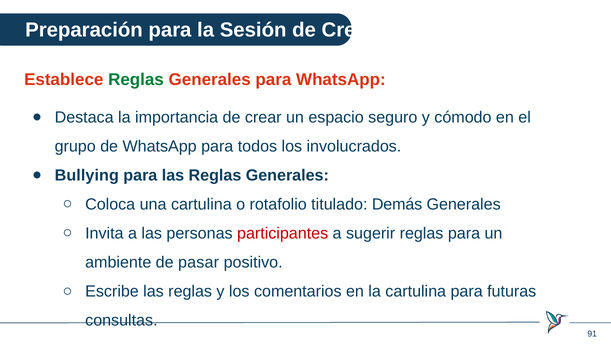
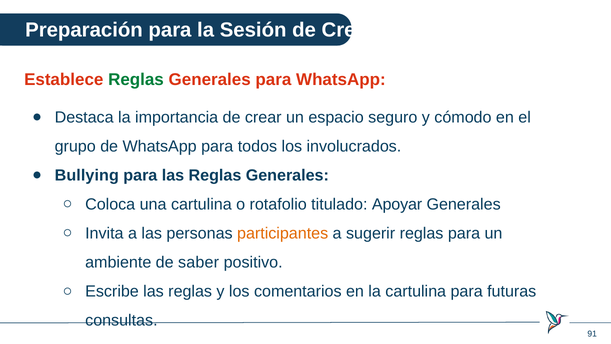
Demás: Demás -> Apoyar (397, 204)
participantes colour: red -> orange (283, 233)
pasar: pasar -> saber (199, 262)
